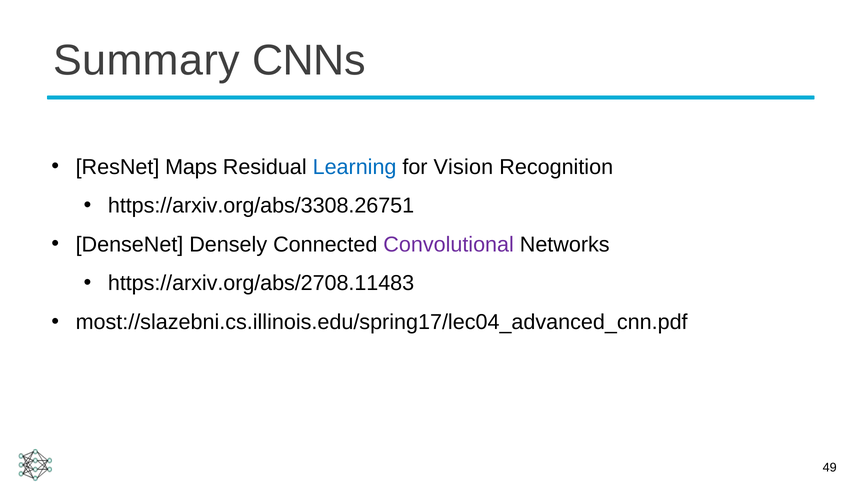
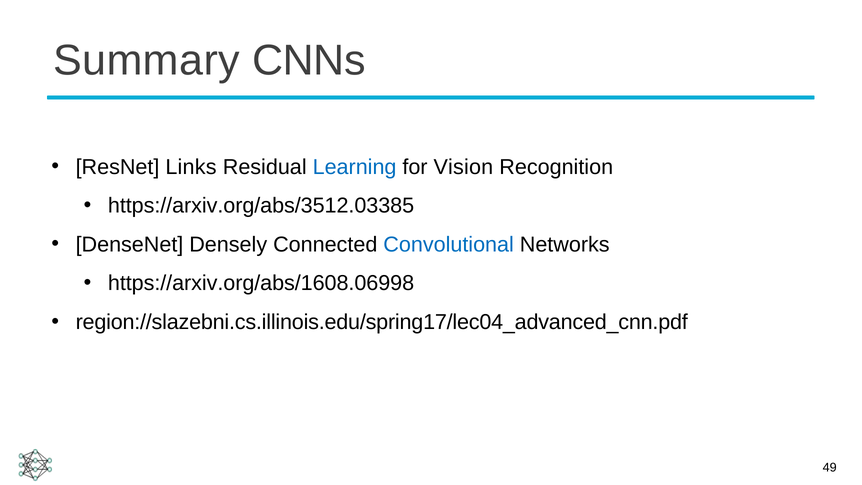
Maps: Maps -> Links (191, 167)
https://arxiv.org/abs/3308.26751: https://arxiv.org/abs/3308.26751 -> https://arxiv.org/abs/3512.03385 (261, 206)
Convolutional colour: purple -> blue (449, 244)
https://arxiv.org/abs/2708.11483: https://arxiv.org/abs/2708.11483 -> https://arxiv.org/abs/1608.06998 (261, 283)
most://slazebni.cs.illinois.edu/spring17/lec04_advanced_cnn.pdf: most://slazebni.cs.illinois.edu/spring17/lec04_advanced_cnn.pdf -> region://slazebni.cs.illinois.edu/spring17/lec04_advanced_cnn.pdf (382, 322)
